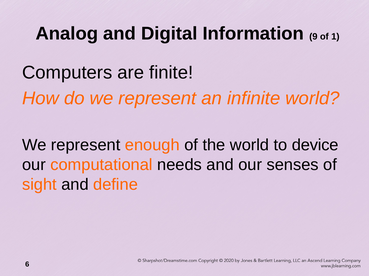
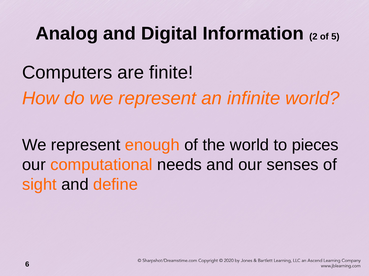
9: 9 -> 2 (313, 37)
1: 1 -> 5 (335, 37)
device: device -> pieces (315, 145)
